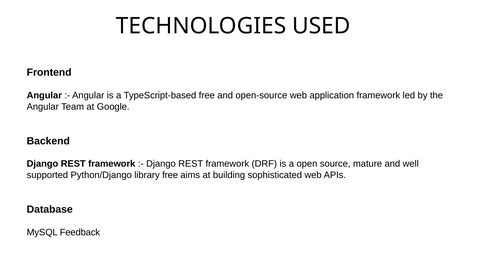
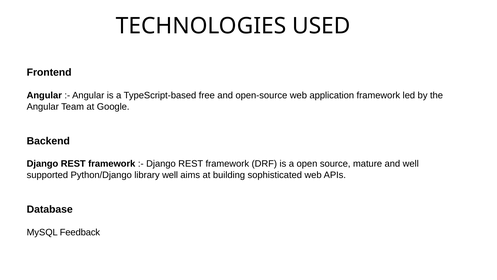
library free: free -> well (170, 175)
